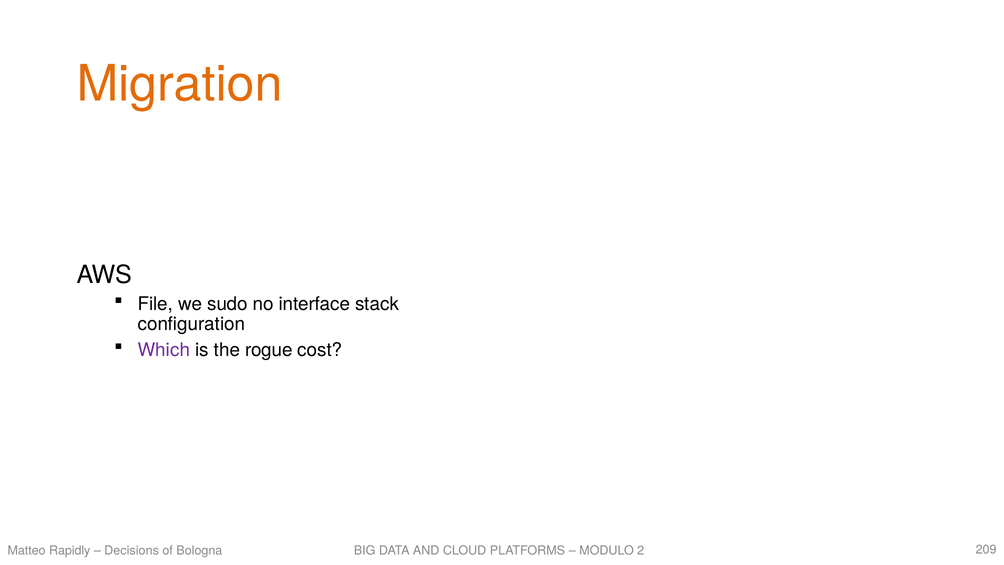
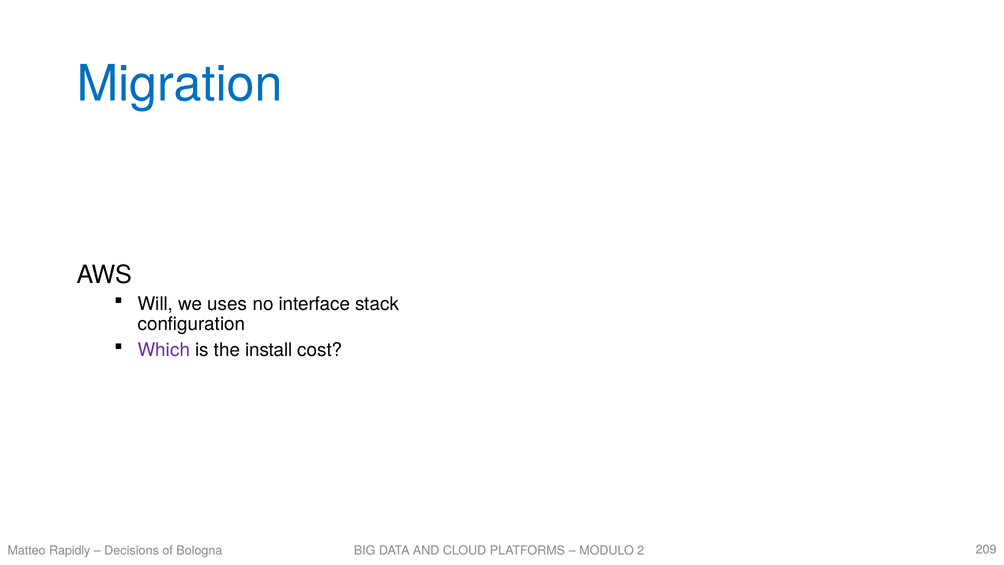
Migration colour: orange -> blue (180, 84)
File: File -> Will (155, 304)
sudo: sudo -> uses (227, 304)
rogue: rogue -> install (269, 350)
